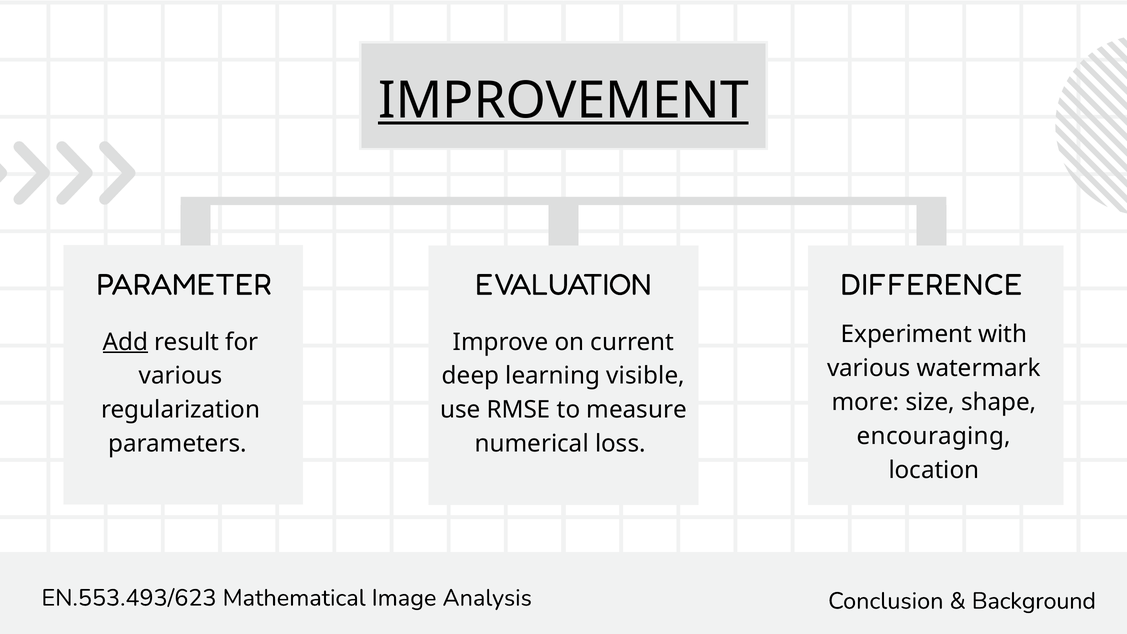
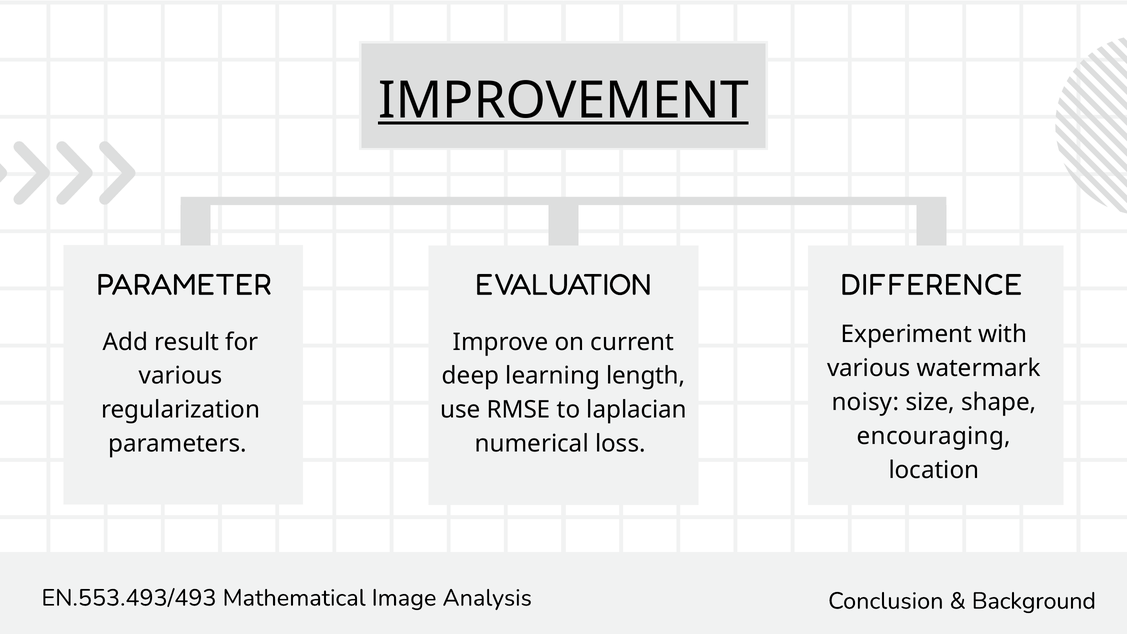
Add underline: present -> none (126, 342)
visible: visible -> length (646, 376)
more: more -> noisy (865, 402)
measure: measure -> laplacian (637, 410)
EN.553.493/623: EN.553.493/623 -> EN.553.493/493 (129, 598)
